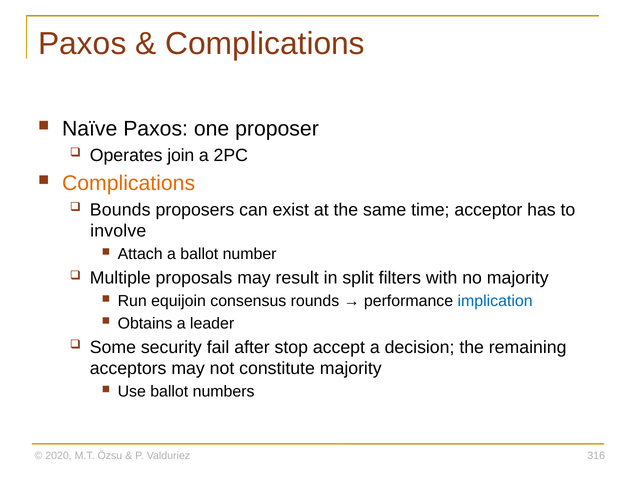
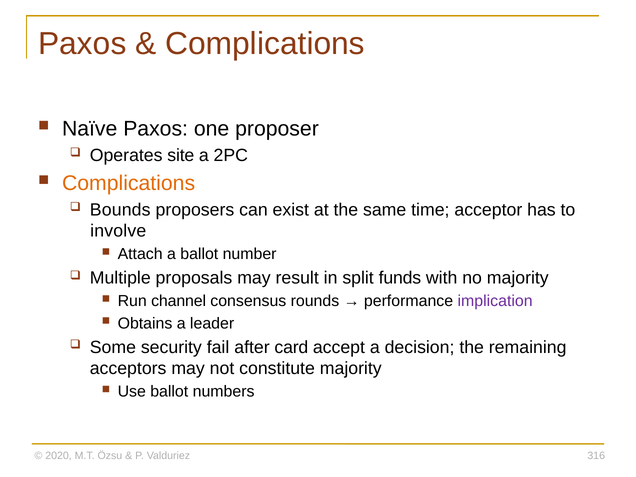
join: join -> site (181, 155)
filters: filters -> funds (400, 278)
equijoin: equijoin -> channel (179, 301)
implication colour: blue -> purple (495, 301)
stop: stop -> card (291, 347)
